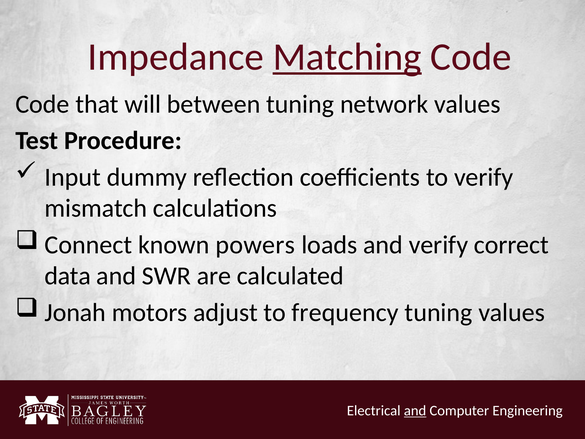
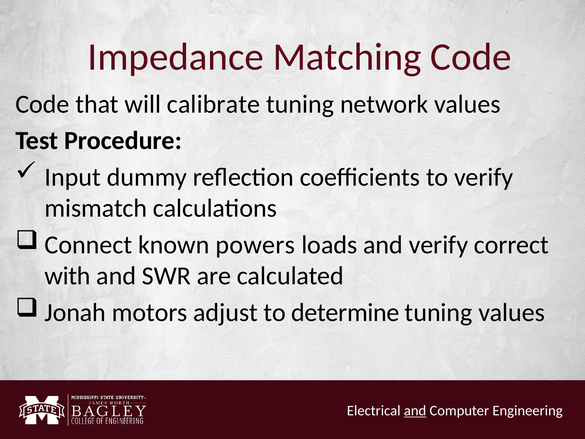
Matching underline: present -> none (347, 57)
between: between -> calibrate (214, 104)
data: data -> with (68, 276)
frequency: frequency -> determine (345, 312)
